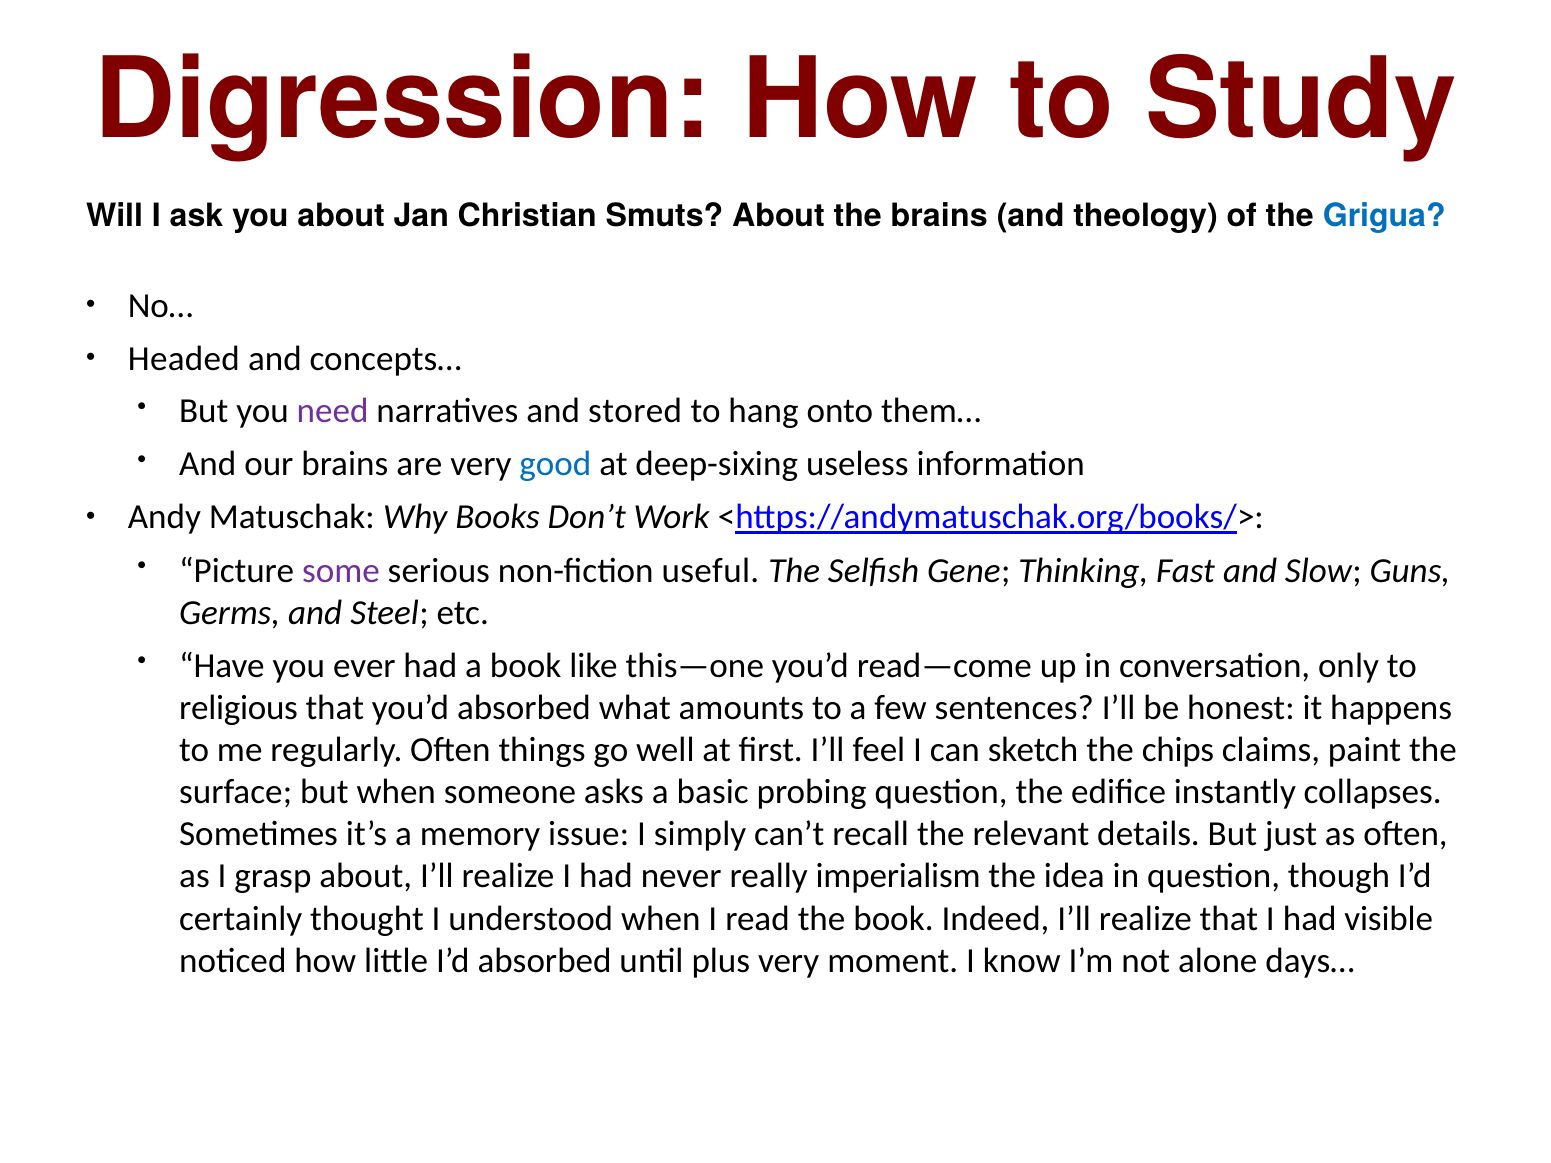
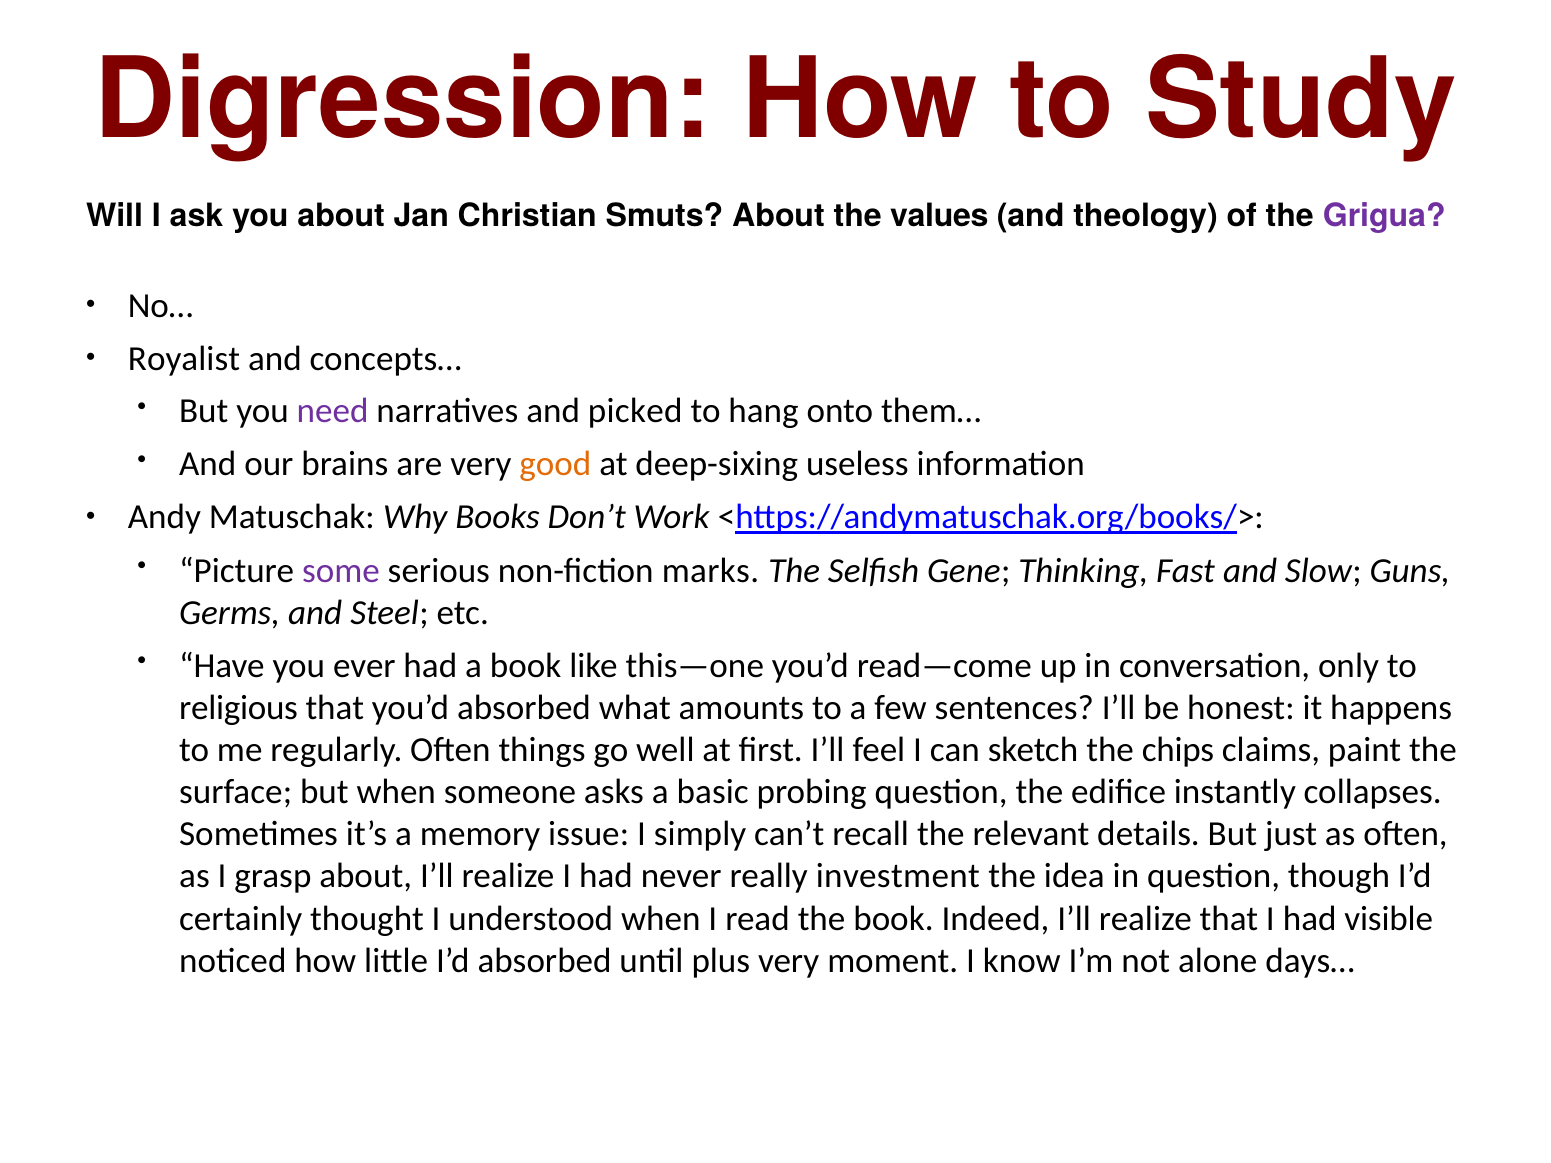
the brains: brains -> values (939, 216)
Grigua colour: blue -> purple (1384, 216)
Headed: Headed -> Royalist (184, 359)
stored: stored -> picked (635, 411)
good colour: blue -> orange (555, 464)
useful: useful -> marks (710, 571)
imperialism: imperialism -> investment (898, 877)
